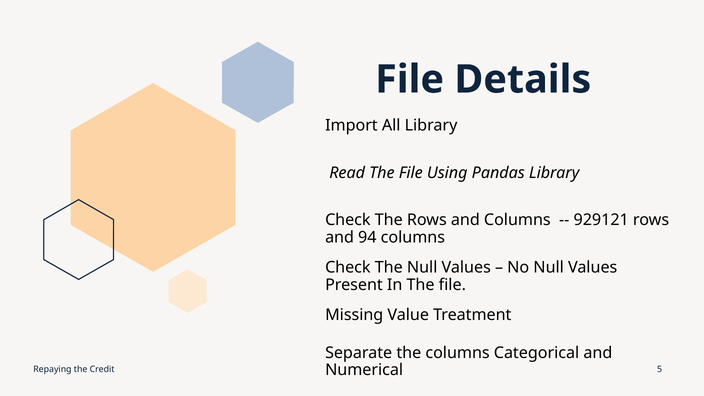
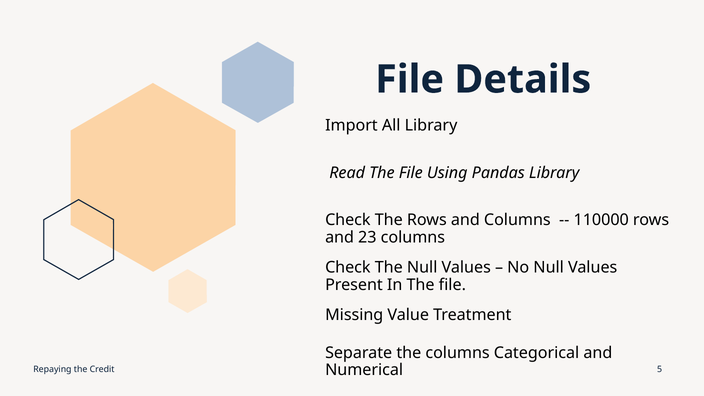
929121: 929121 -> 110000 (601, 220)
94: 94 -> 23 (367, 237)
